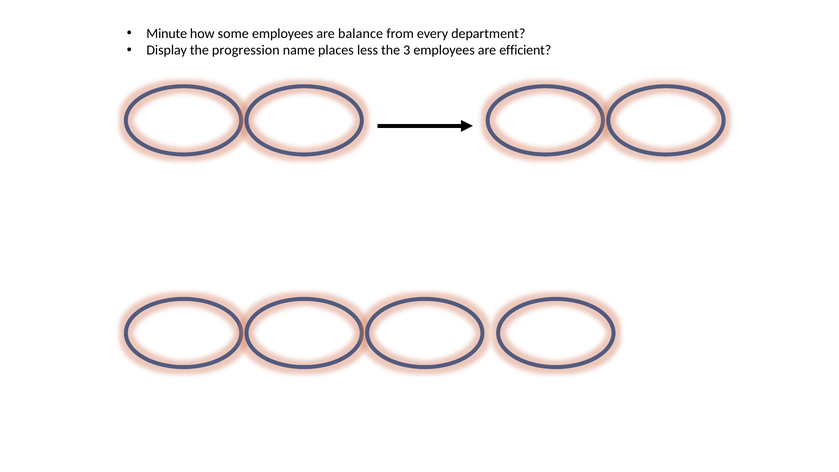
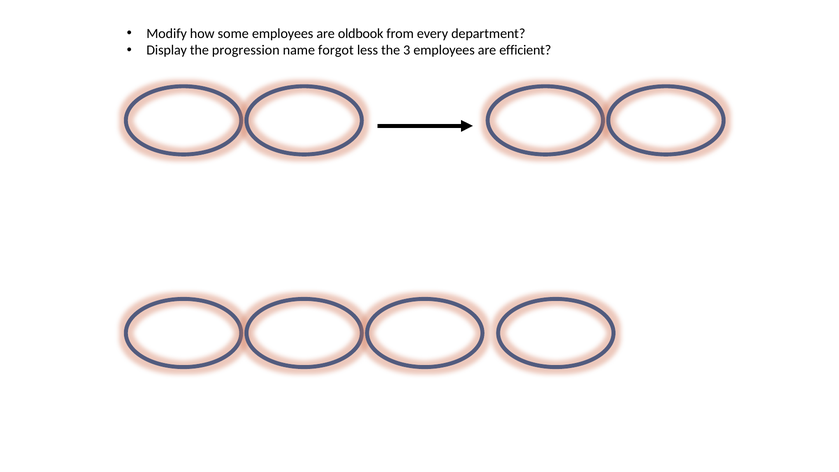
Minute: Minute -> Modify (167, 33)
balance: balance -> oldbook (361, 33)
places: places -> forgot (336, 50)
